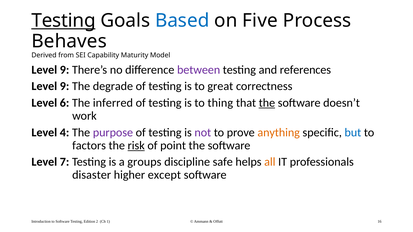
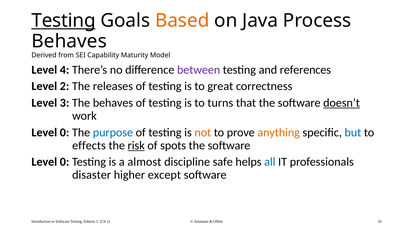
Based colour: blue -> orange (182, 21)
Five: Five -> Java (260, 21)
9: 9 -> 4 (65, 70)
9: 9 -> 2 (65, 86)
degrade: degrade -> releases (113, 86)
6: 6 -> 3 (65, 103)
The inferred: inferred -> behaves (113, 103)
thing: thing -> turns (220, 103)
the underline: present -> none (267, 103)
doesn’t underline: none -> present (342, 103)
4: 4 -> 0 (65, 133)
purpose colour: purple -> blue (113, 133)
not colour: purple -> orange (203, 133)
factors: factors -> effects (89, 146)
point: point -> spots (173, 146)
7: 7 -> 0 (65, 162)
groups: groups -> almost (144, 162)
all colour: orange -> blue (270, 162)
